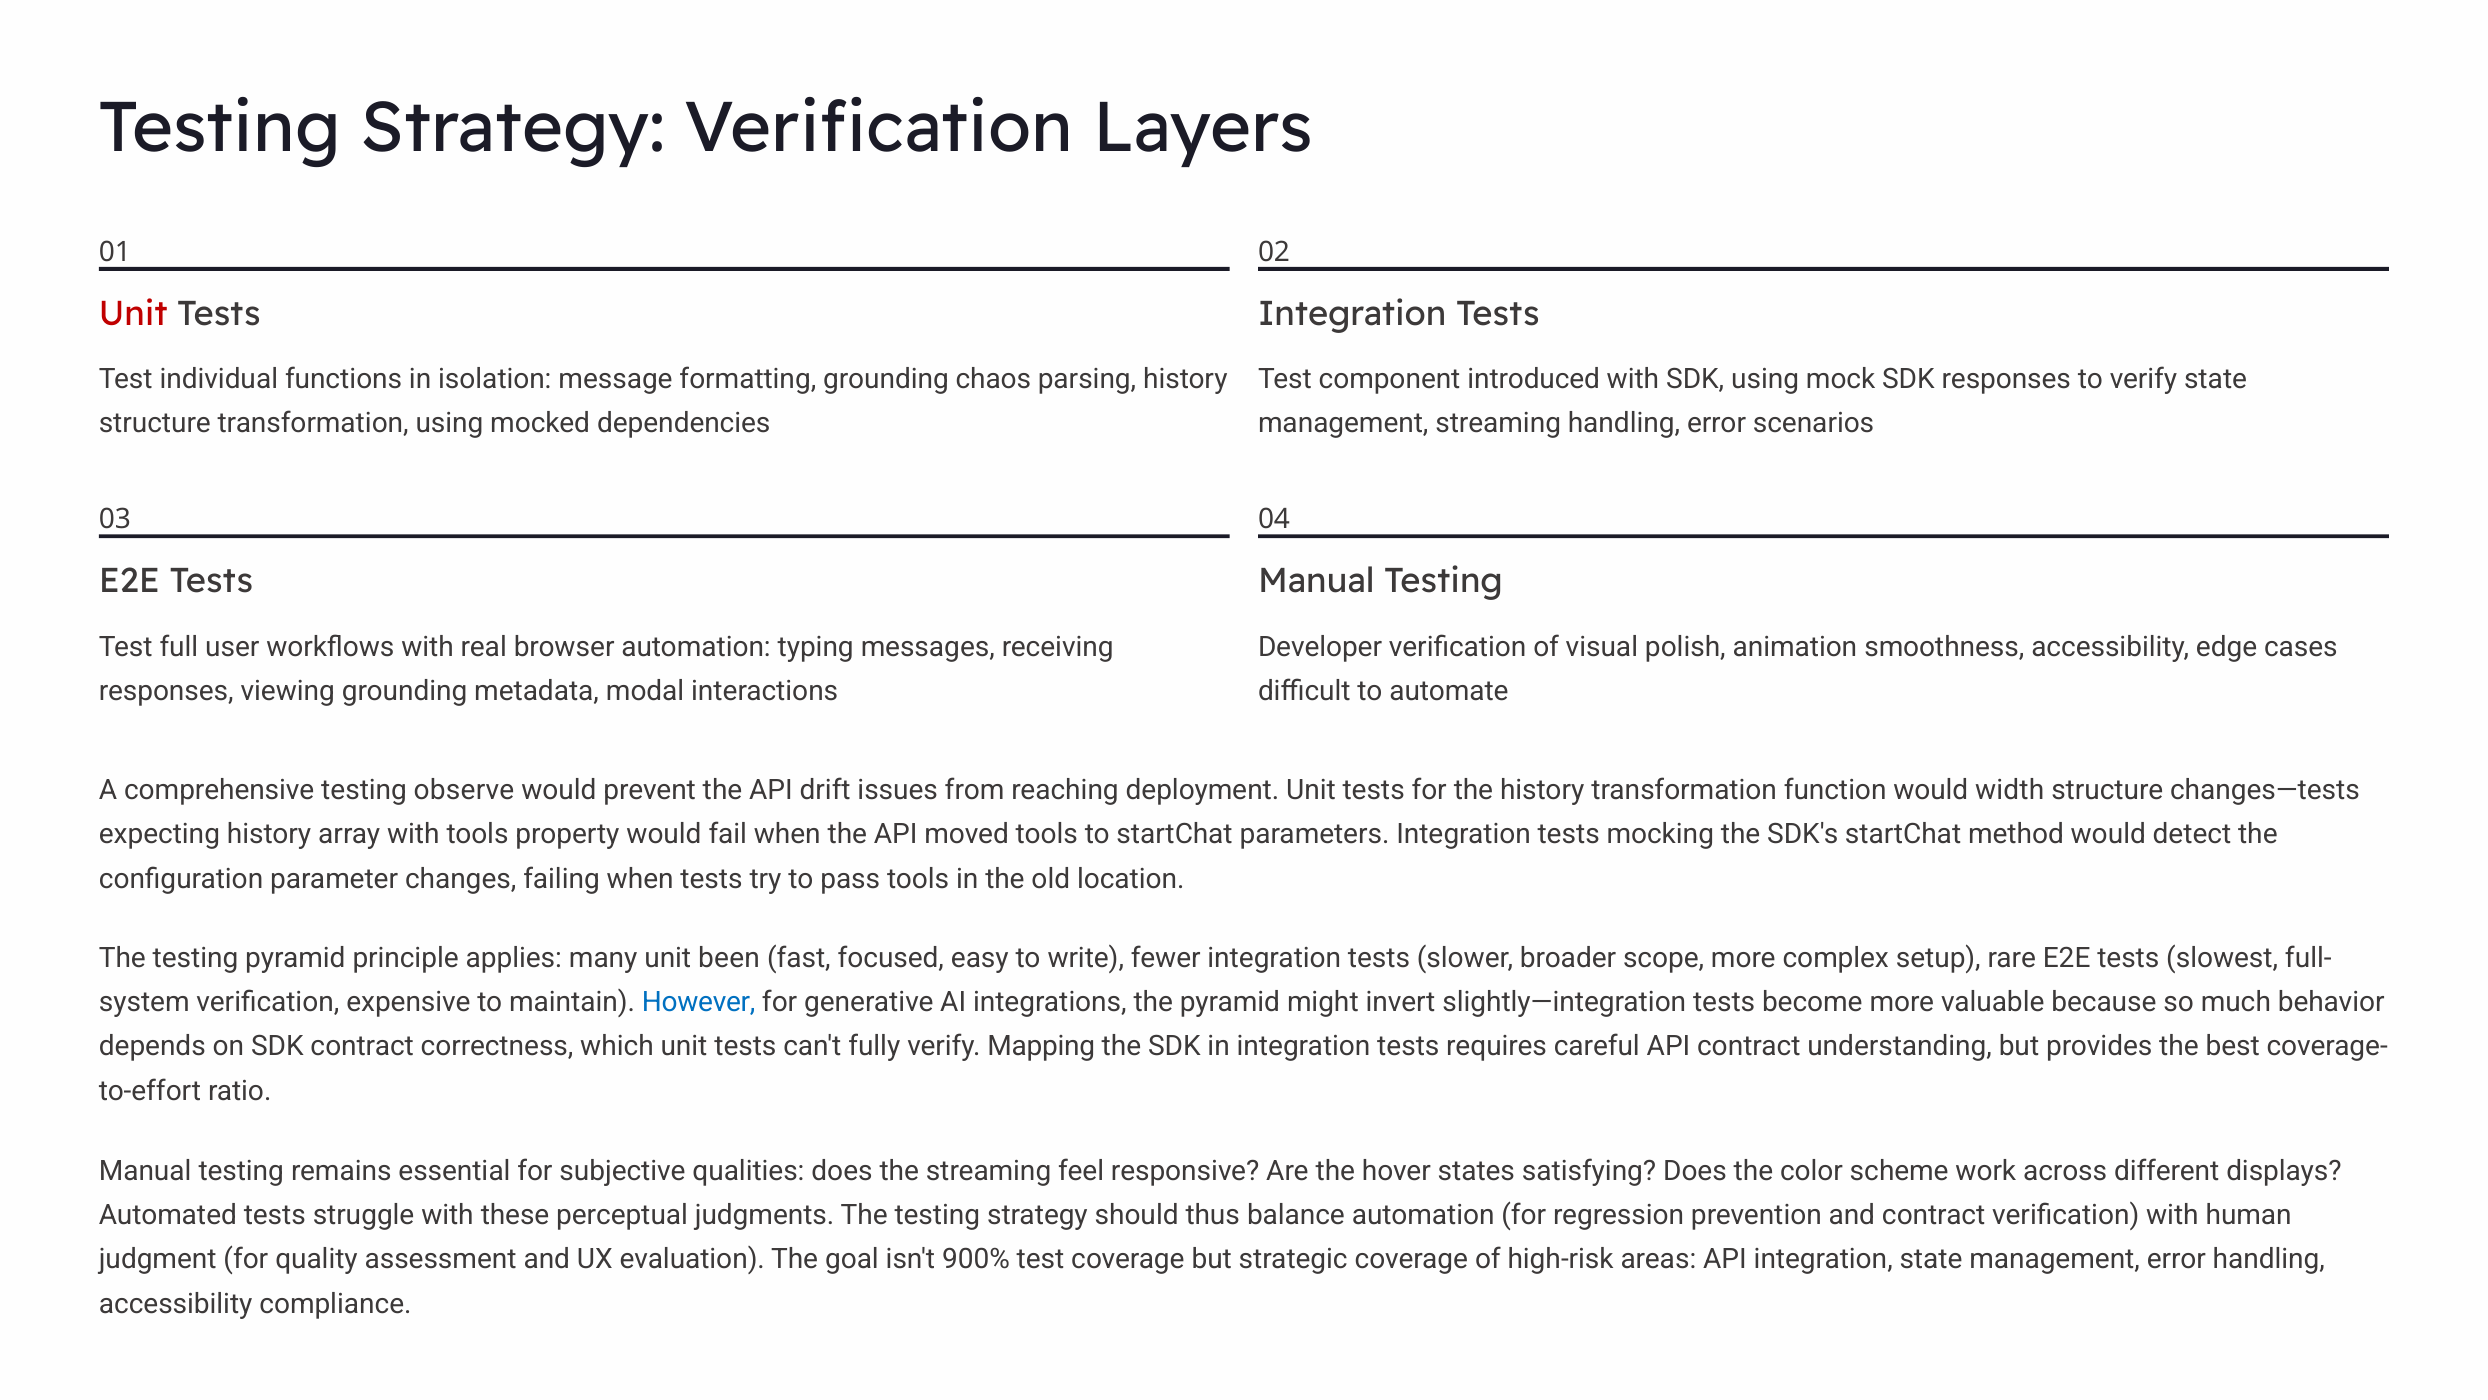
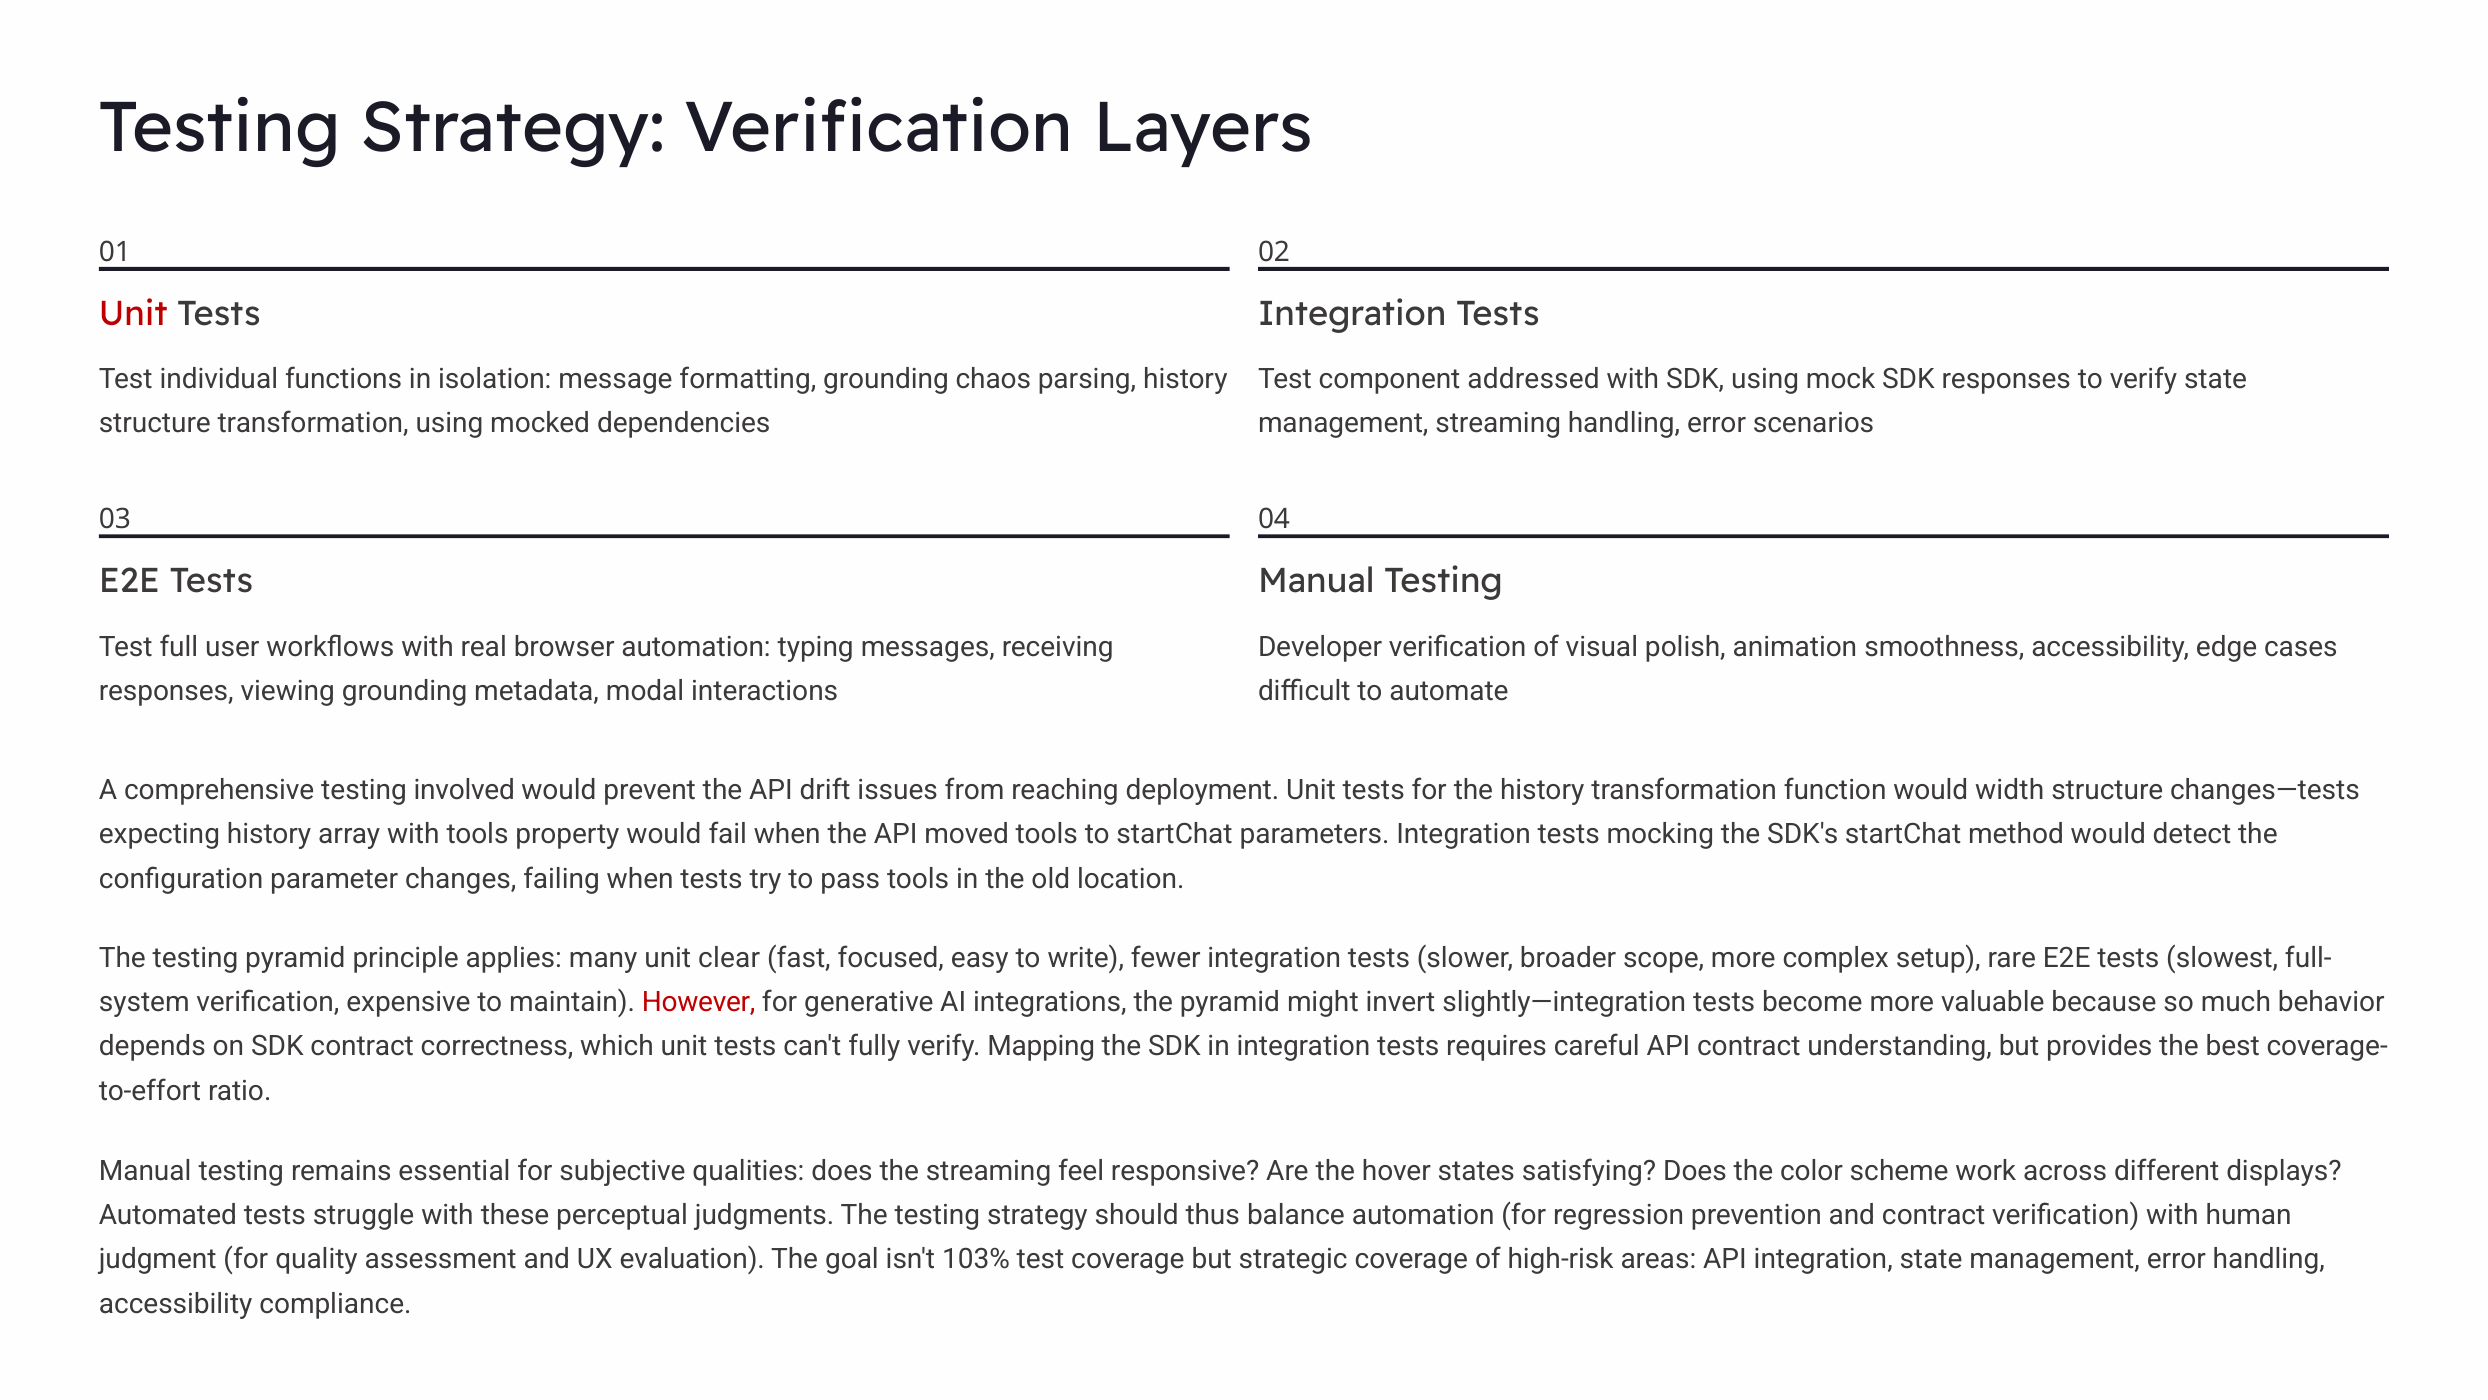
introduced: introduced -> addressed (1534, 379)
observe: observe -> involved (464, 790)
been: been -> clear (729, 958)
However colour: blue -> red (699, 1002)
900%: 900% -> 103% (976, 1259)
